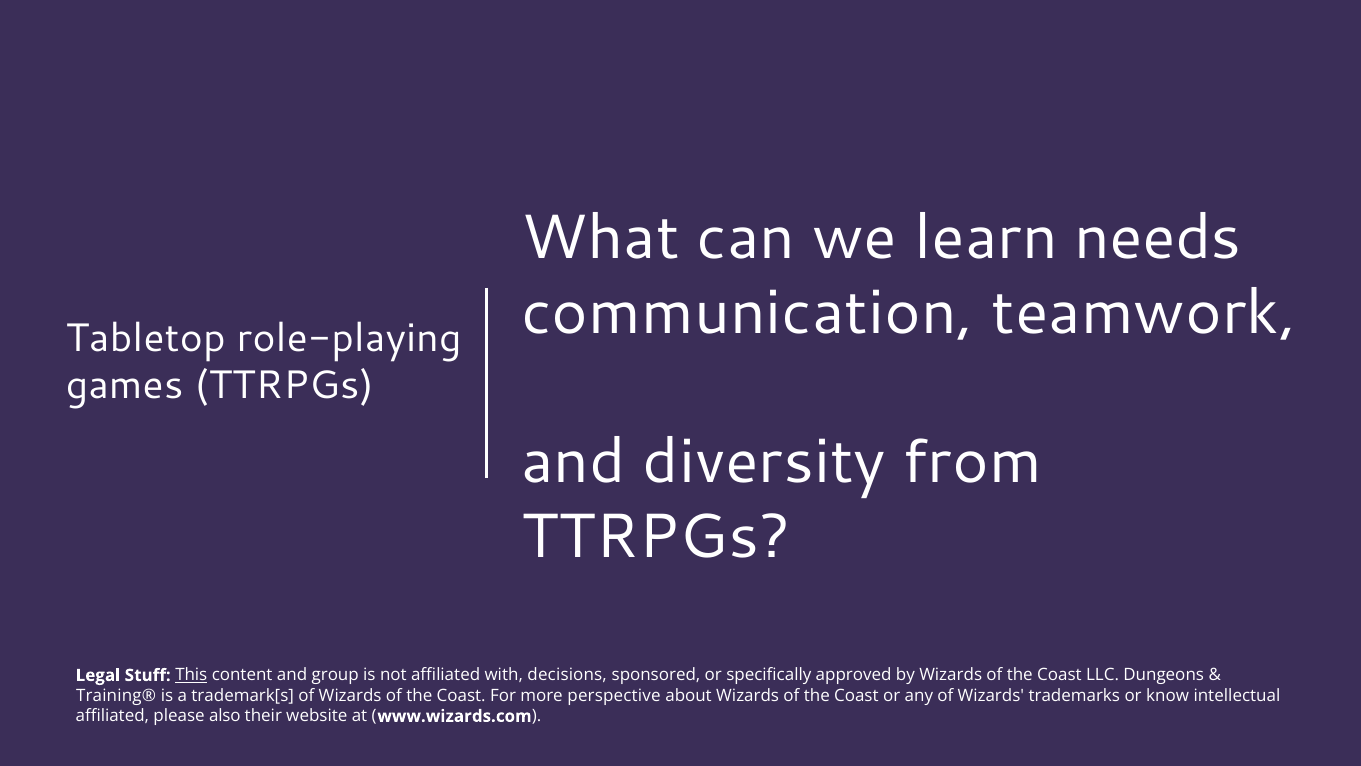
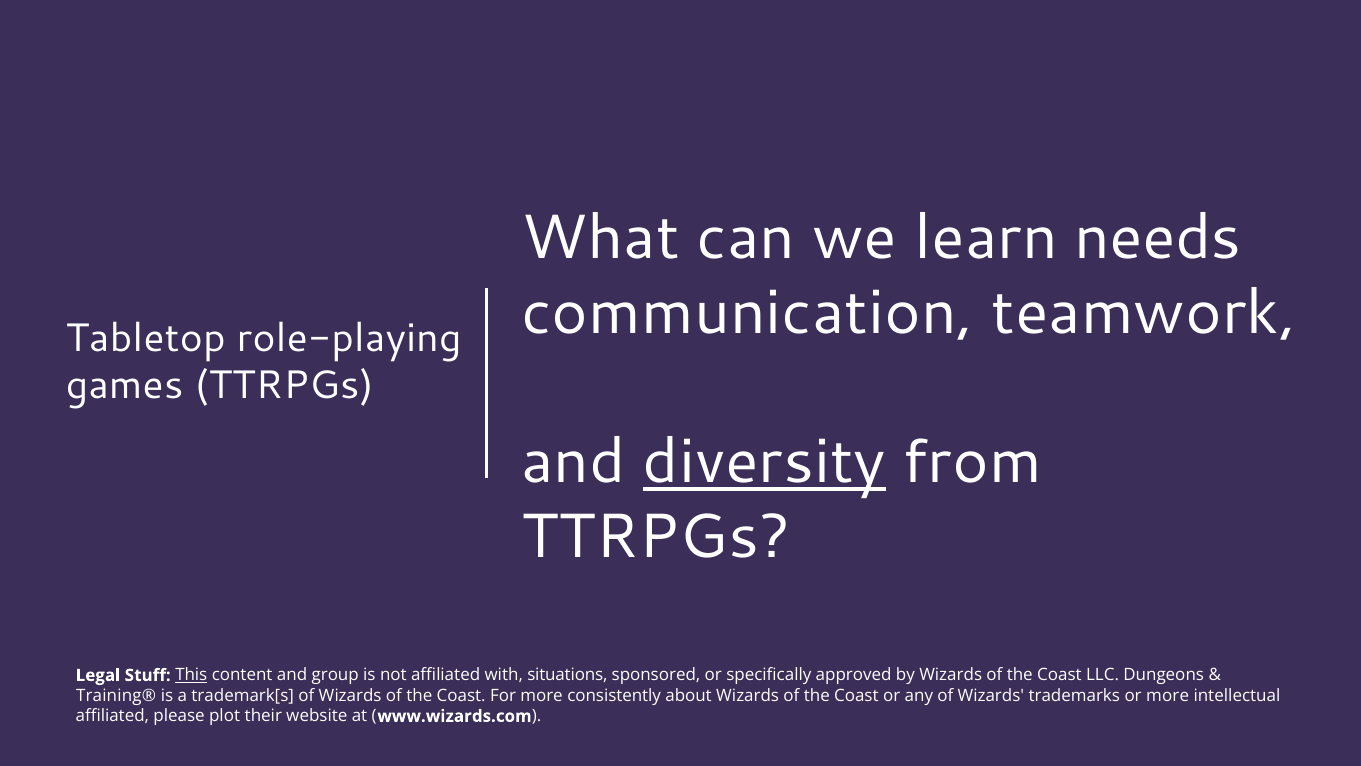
diversity underline: none -> present (764, 462)
decisions: decisions -> situations (567, 675)
perspective: perspective -> consistently (614, 695)
or know: know -> more (1168, 695)
also: also -> plot (225, 716)
